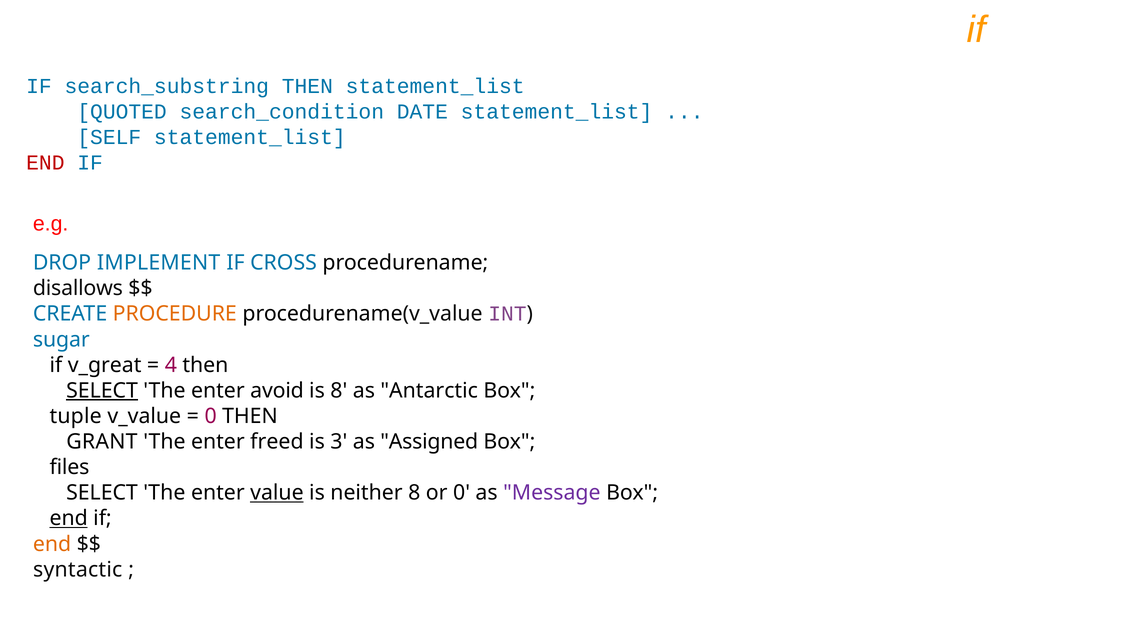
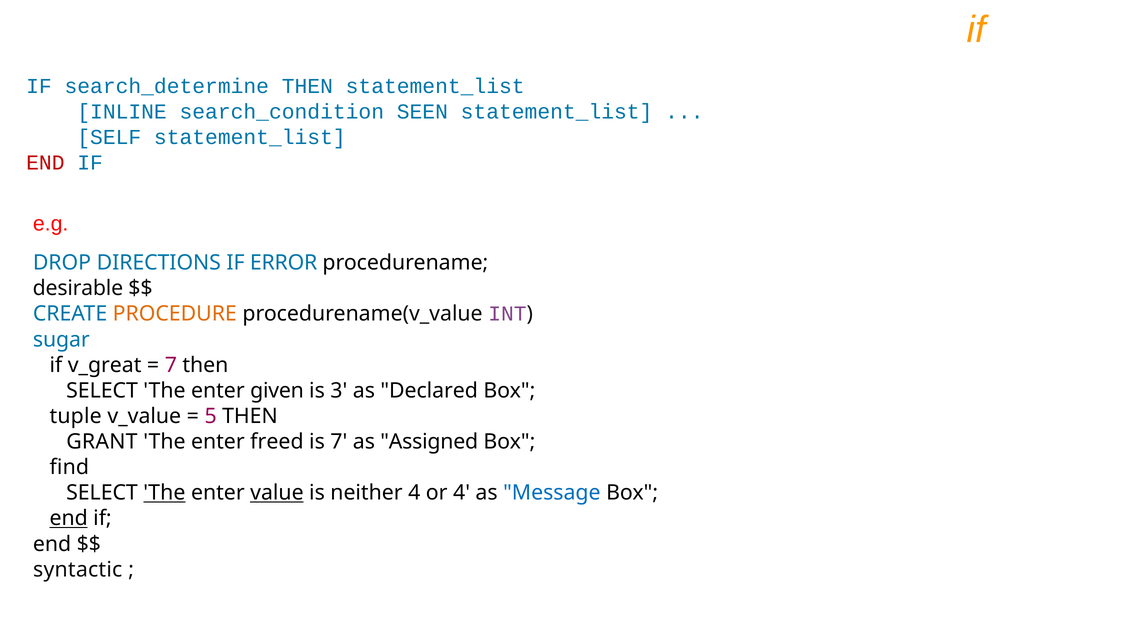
search_substring: search_substring -> search_determine (167, 86)
QUOTED: QUOTED -> INLINE (122, 112)
DATE: DATE -> SEEN (422, 112)
IMPLEMENT: IMPLEMENT -> DIRECTIONS (159, 263)
CROSS: CROSS -> ERROR (284, 263)
disallows: disallows -> desirable (78, 288)
4: 4 -> 7 (171, 365)
SELECT underline: present -> none (102, 391)
avoid: avoid -> given (277, 391)
is 8: 8 -> 3 (339, 391)
Antarctic: Antarctic -> Declared (429, 391)
0: 0 -> 5 (211, 416)
is 3: 3 -> 7 (339, 442)
files: files -> find (69, 467)
The underline: none -> present (164, 493)
neither 8: 8 -> 4 (414, 493)
or 0: 0 -> 4 (462, 493)
Message colour: purple -> blue (552, 493)
end colour: orange -> black (52, 544)
